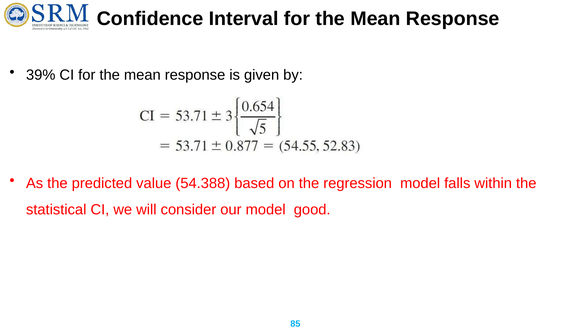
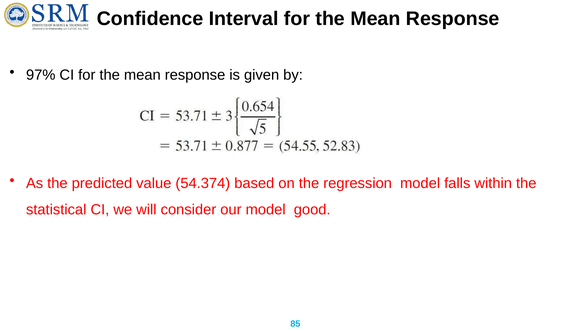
39%: 39% -> 97% (41, 75)
54.388: 54.388 -> 54.374 (203, 183)
